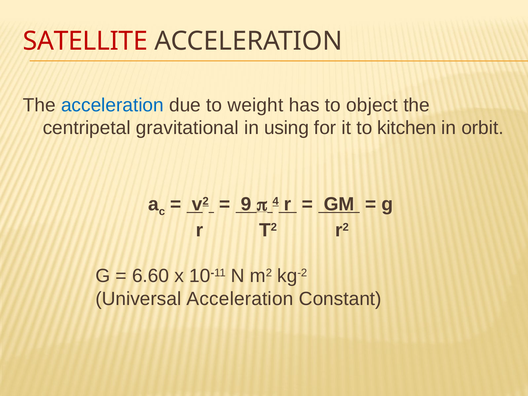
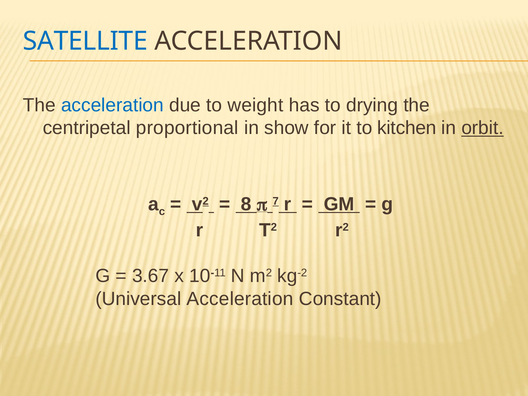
SATELLITE colour: red -> blue (85, 41)
object: object -> drying (372, 105)
gravitational: gravitational -> proportional (187, 128)
using: using -> show (286, 128)
orbit underline: none -> present (483, 128)
9: 9 -> 8 (246, 204)
4: 4 -> 7 (276, 201)
6.60: 6.60 -> 3.67 (151, 276)
